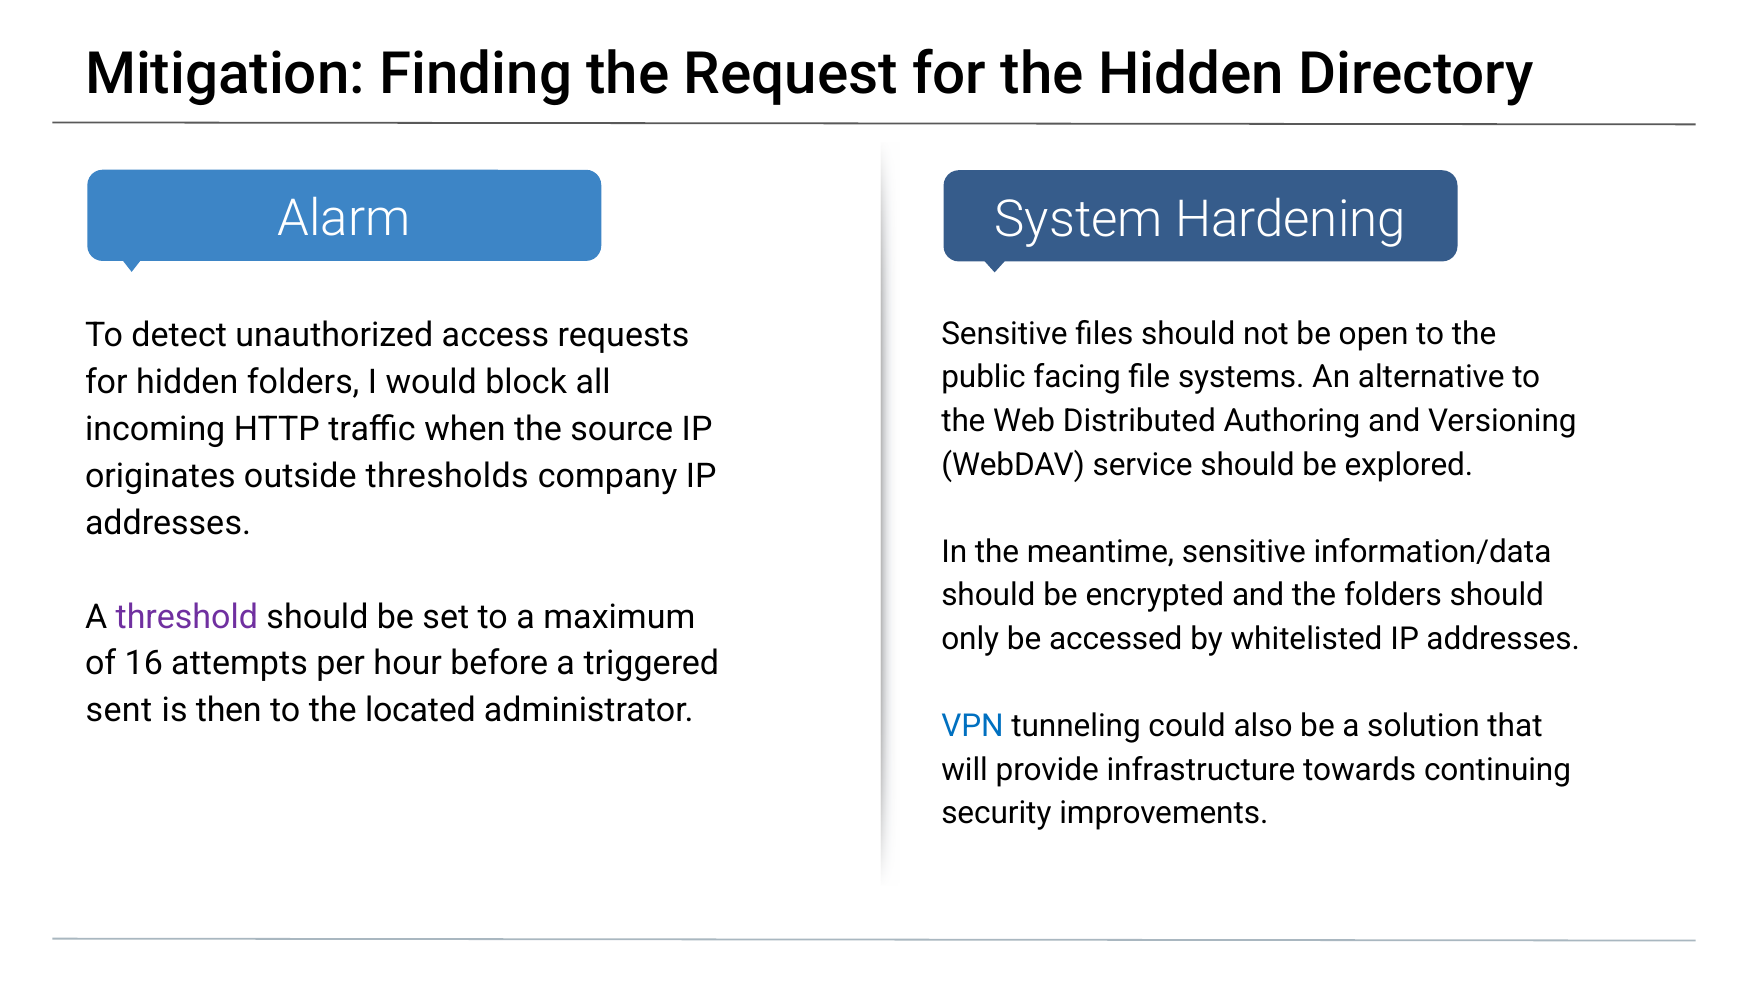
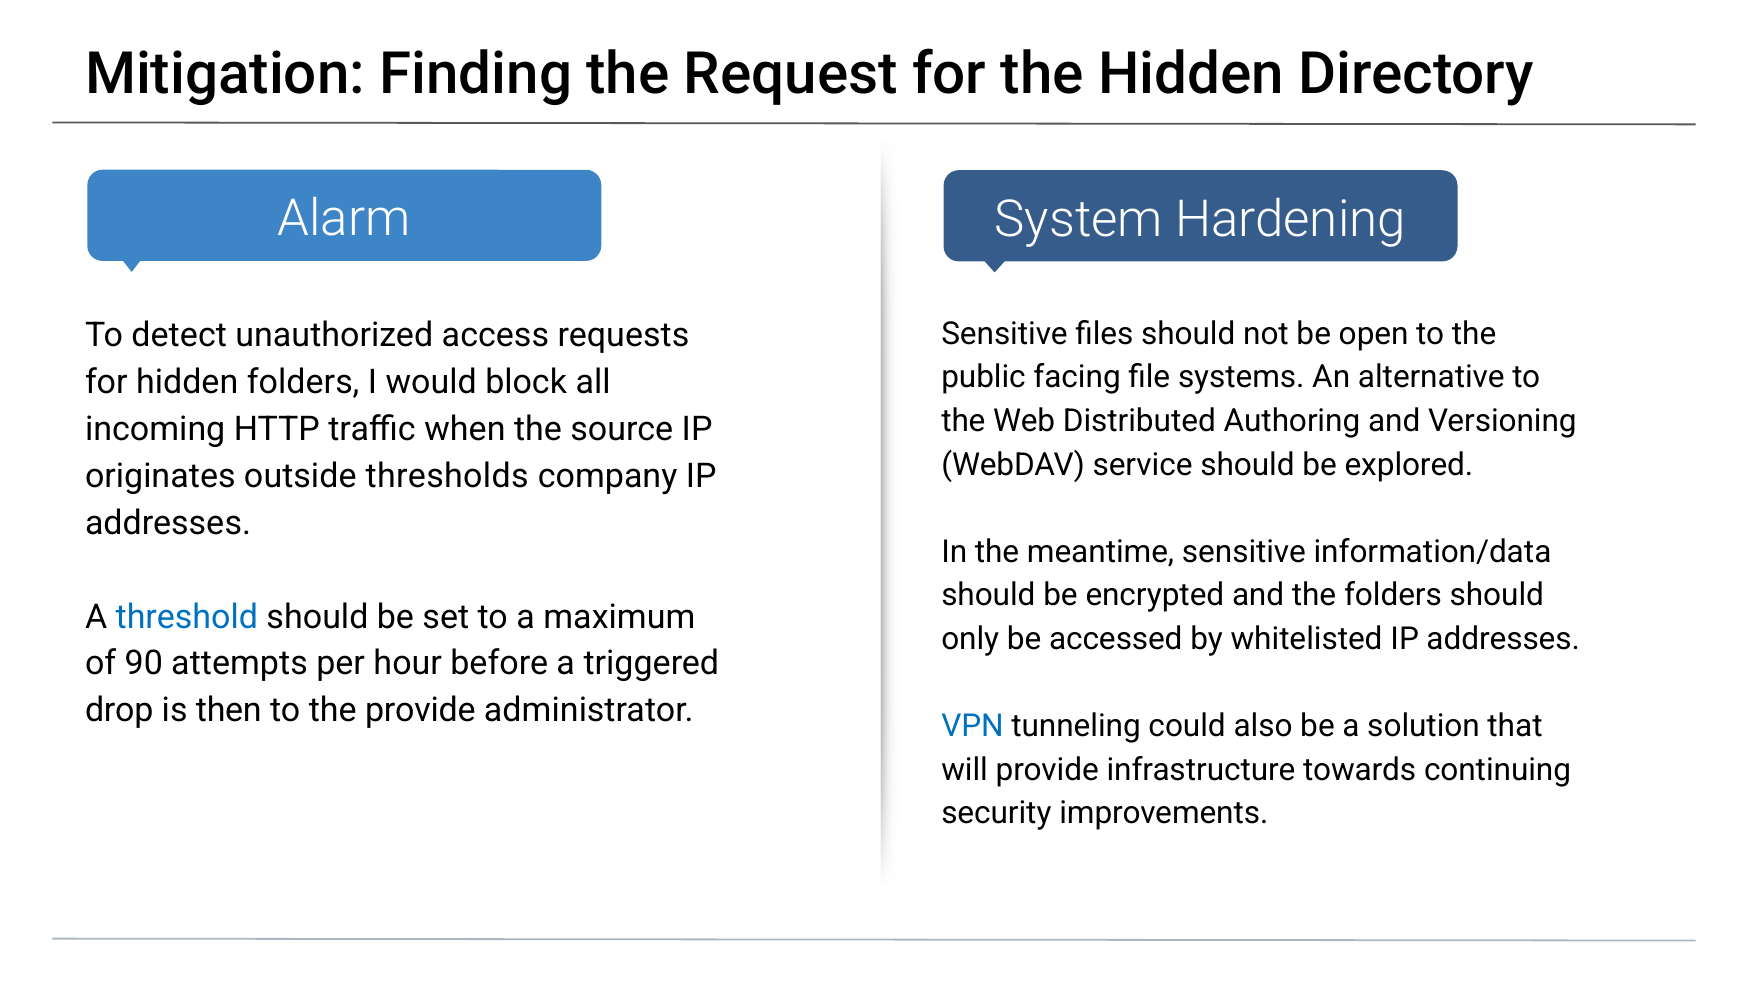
threshold colour: purple -> blue (187, 616)
16: 16 -> 90 (144, 663)
sent: sent -> drop (119, 710)
the located: located -> provide (420, 710)
